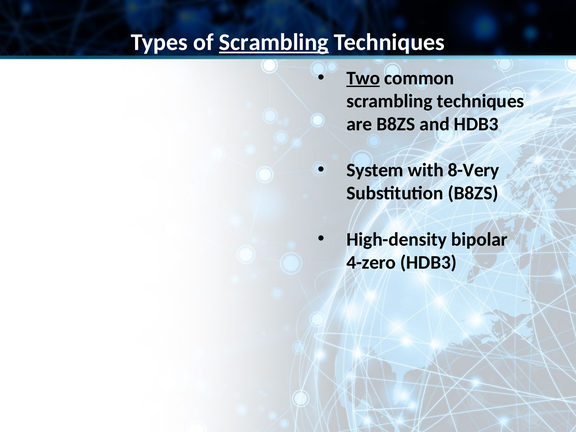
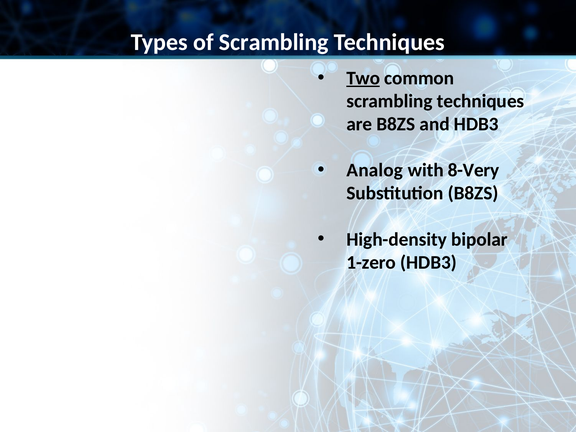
Scrambling underline: present -> none (274, 42)
System: System -> Analog (375, 170)
4-zero: 4-zero -> 1-zero (371, 262)
